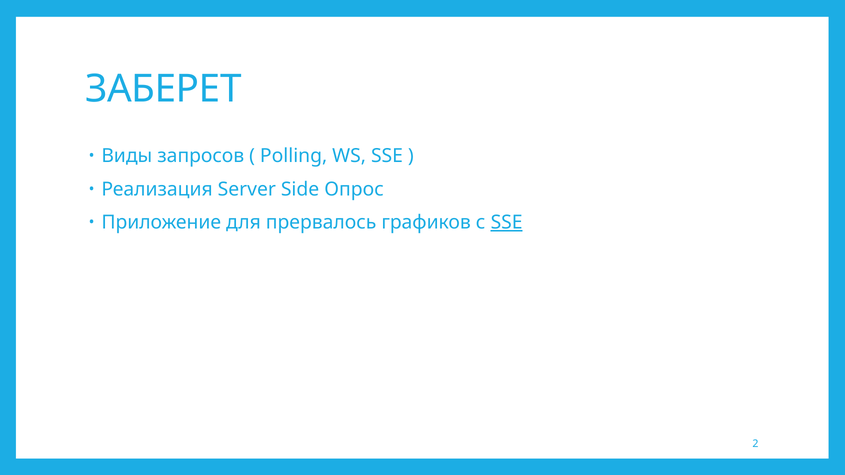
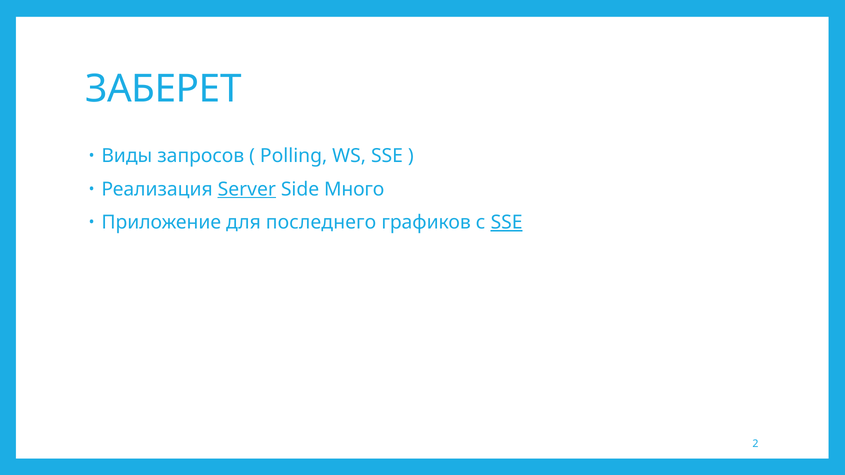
Server underline: none -> present (247, 189)
Опрос: Опрос -> Много (354, 189)
прервалось: прервалось -> последнего (321, 223)
